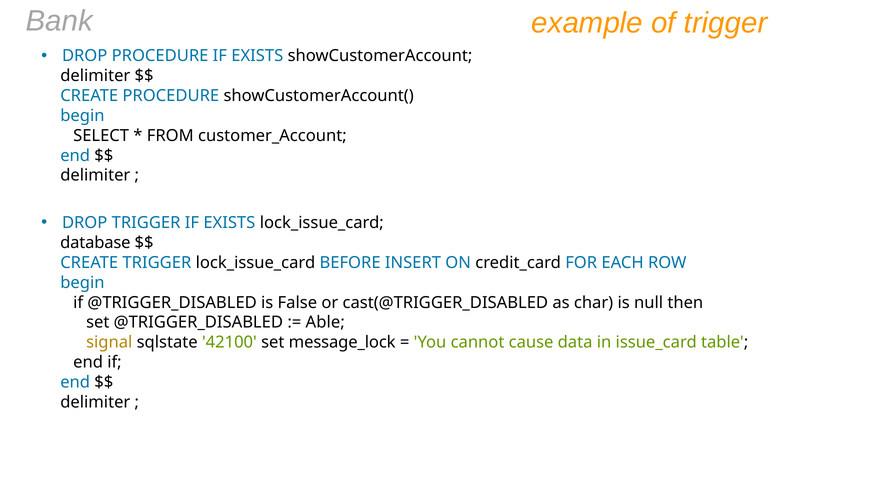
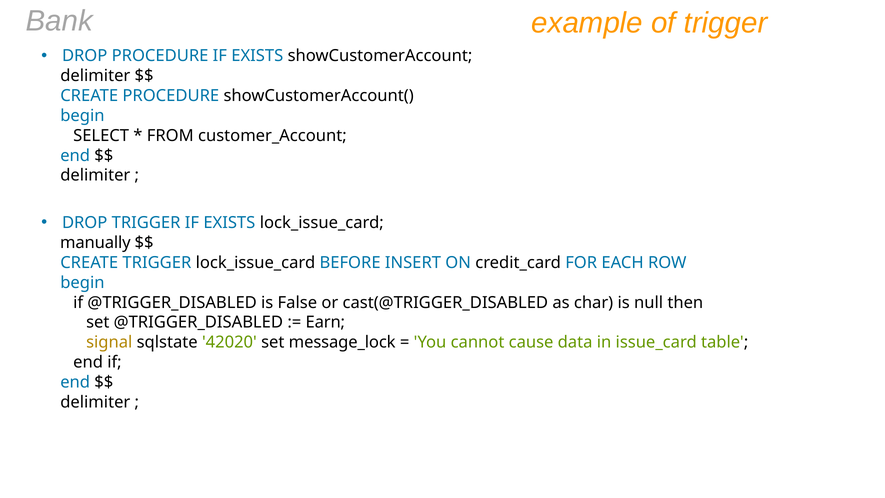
database: database -> manually (95, 243)
Able: Able -> Earn (325, 322)
42100: 42100 -> 42020 (229, 342)
